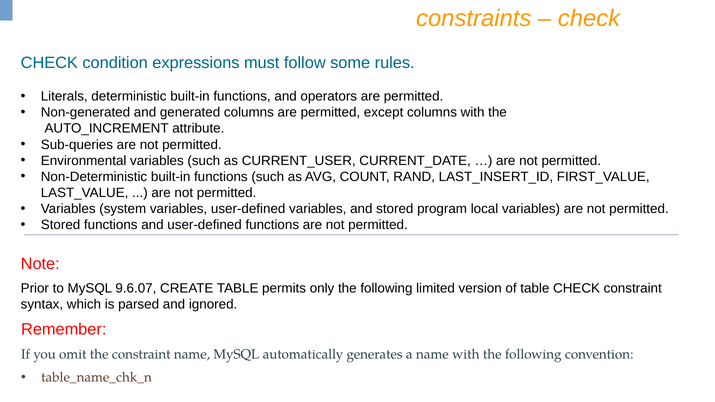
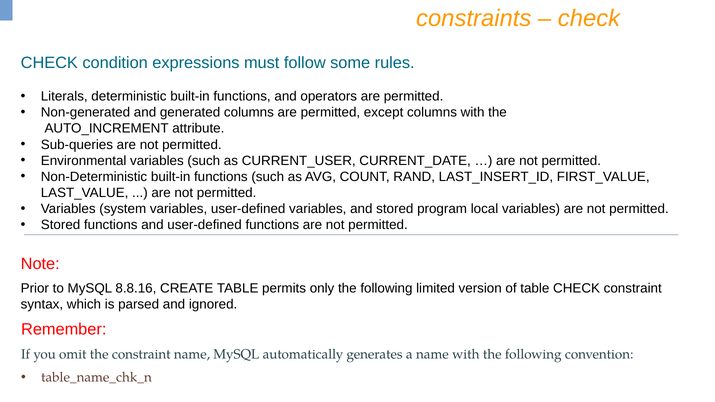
9.6.07: 9.6.07 -> 8.8.16 (136, 289)
